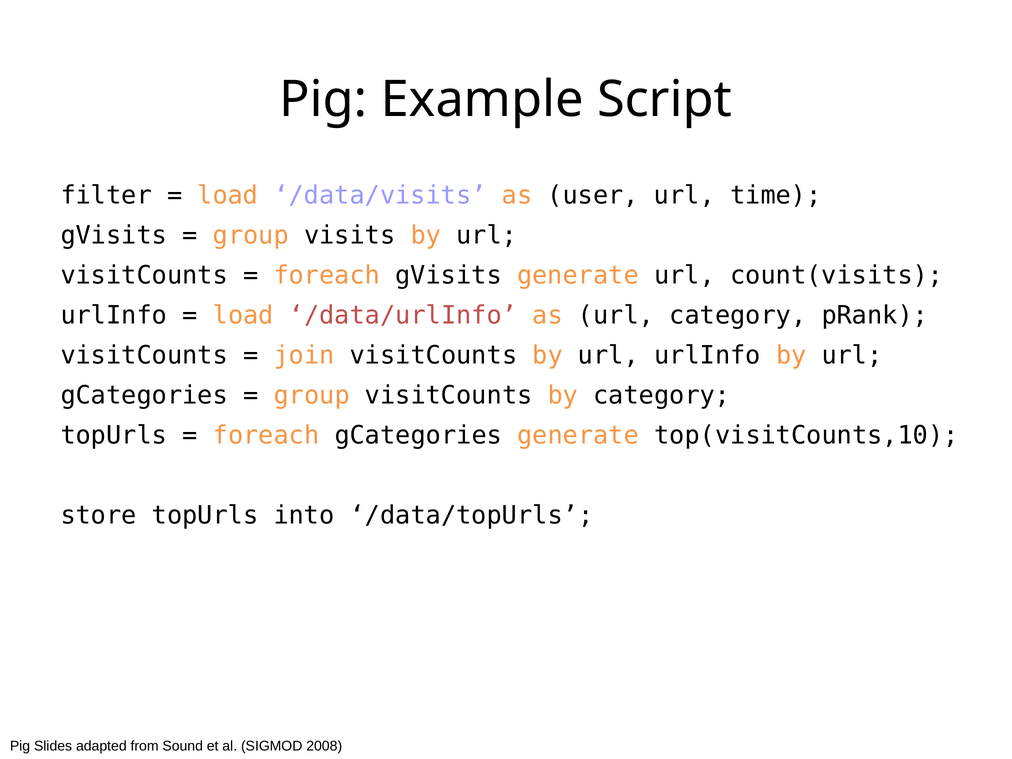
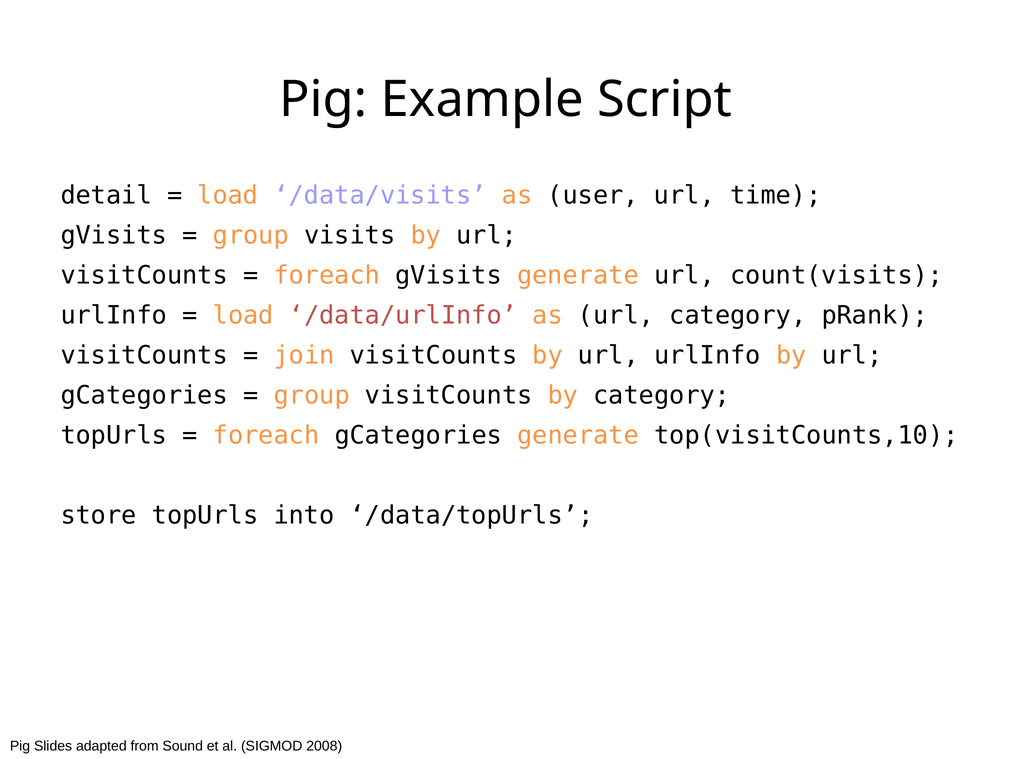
filter: filter -> detail (106, 196)
